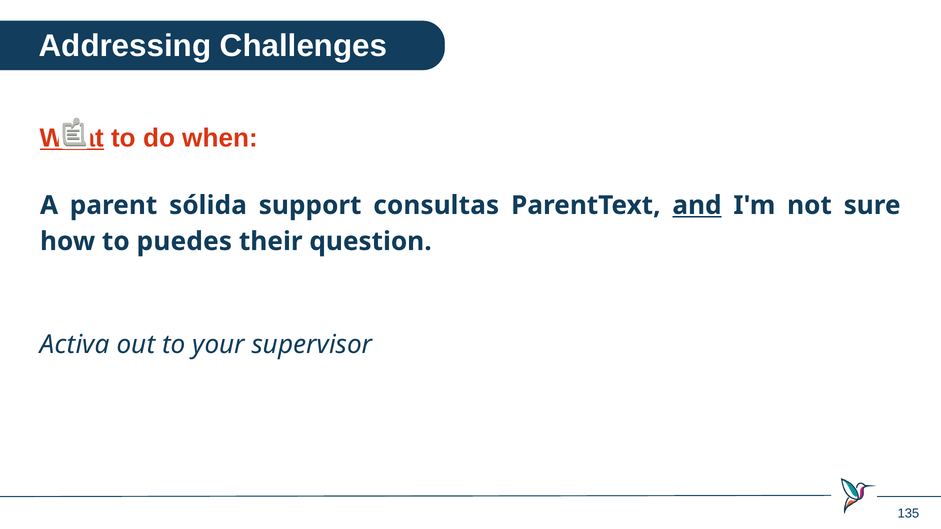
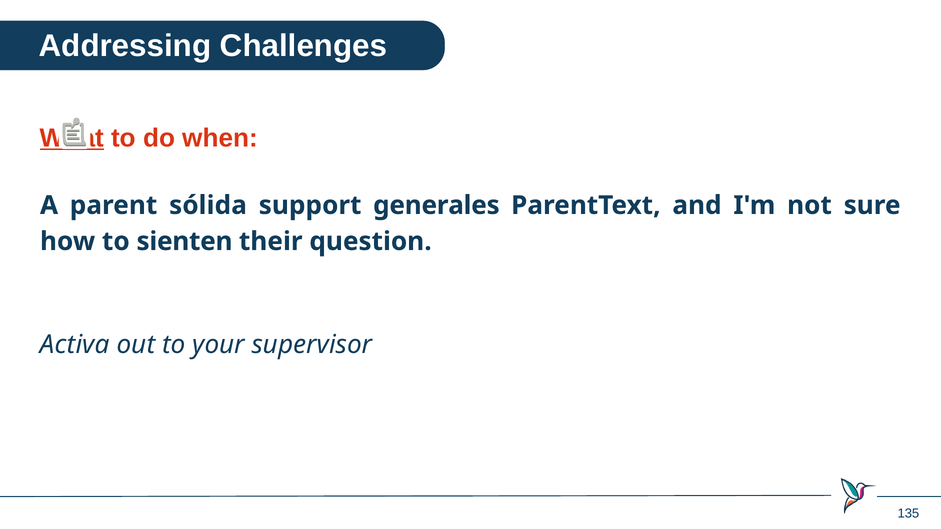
consultas: consultas -> generales (436, 205)
and underline: present -> none (697, 205)
puedes: puedes -> sienten (185, 242)
